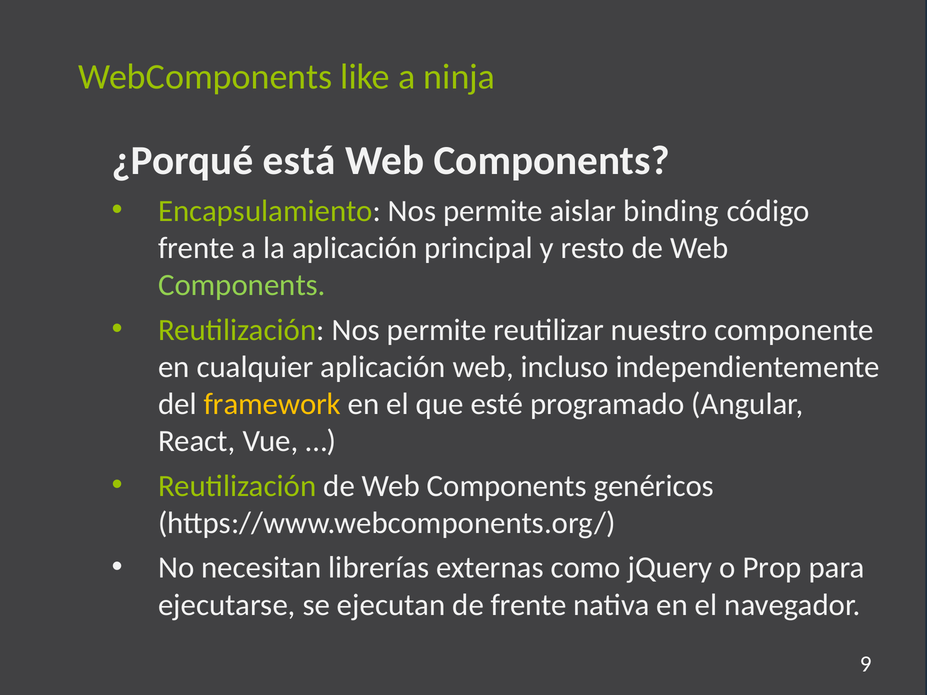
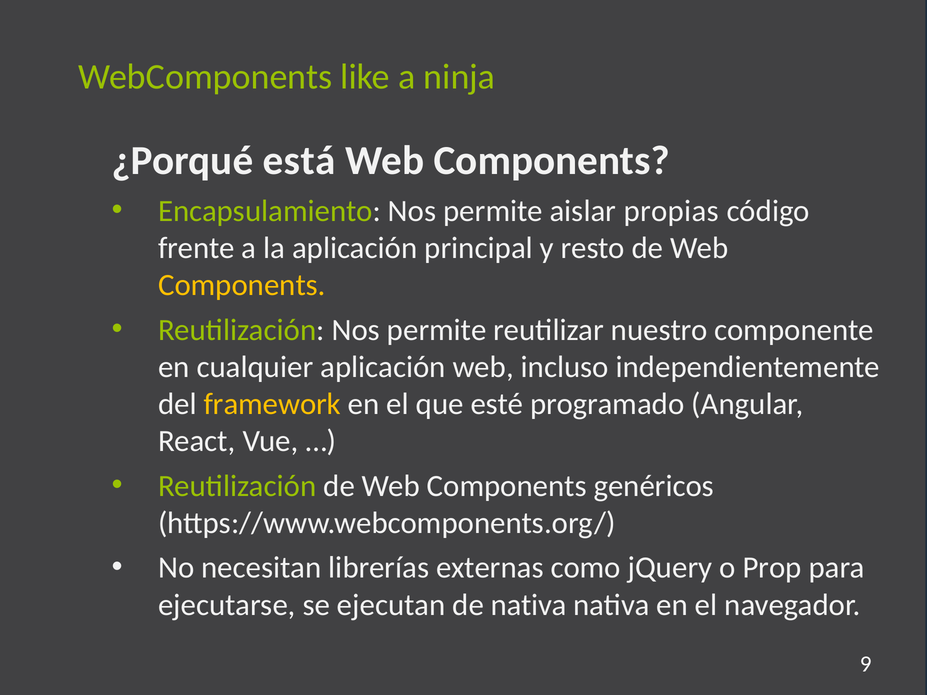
binding: binding -> propias (671, 211)
Components colour: light green -> yellow (242, 285)
de frente: frente -> nativa (529, 605)
